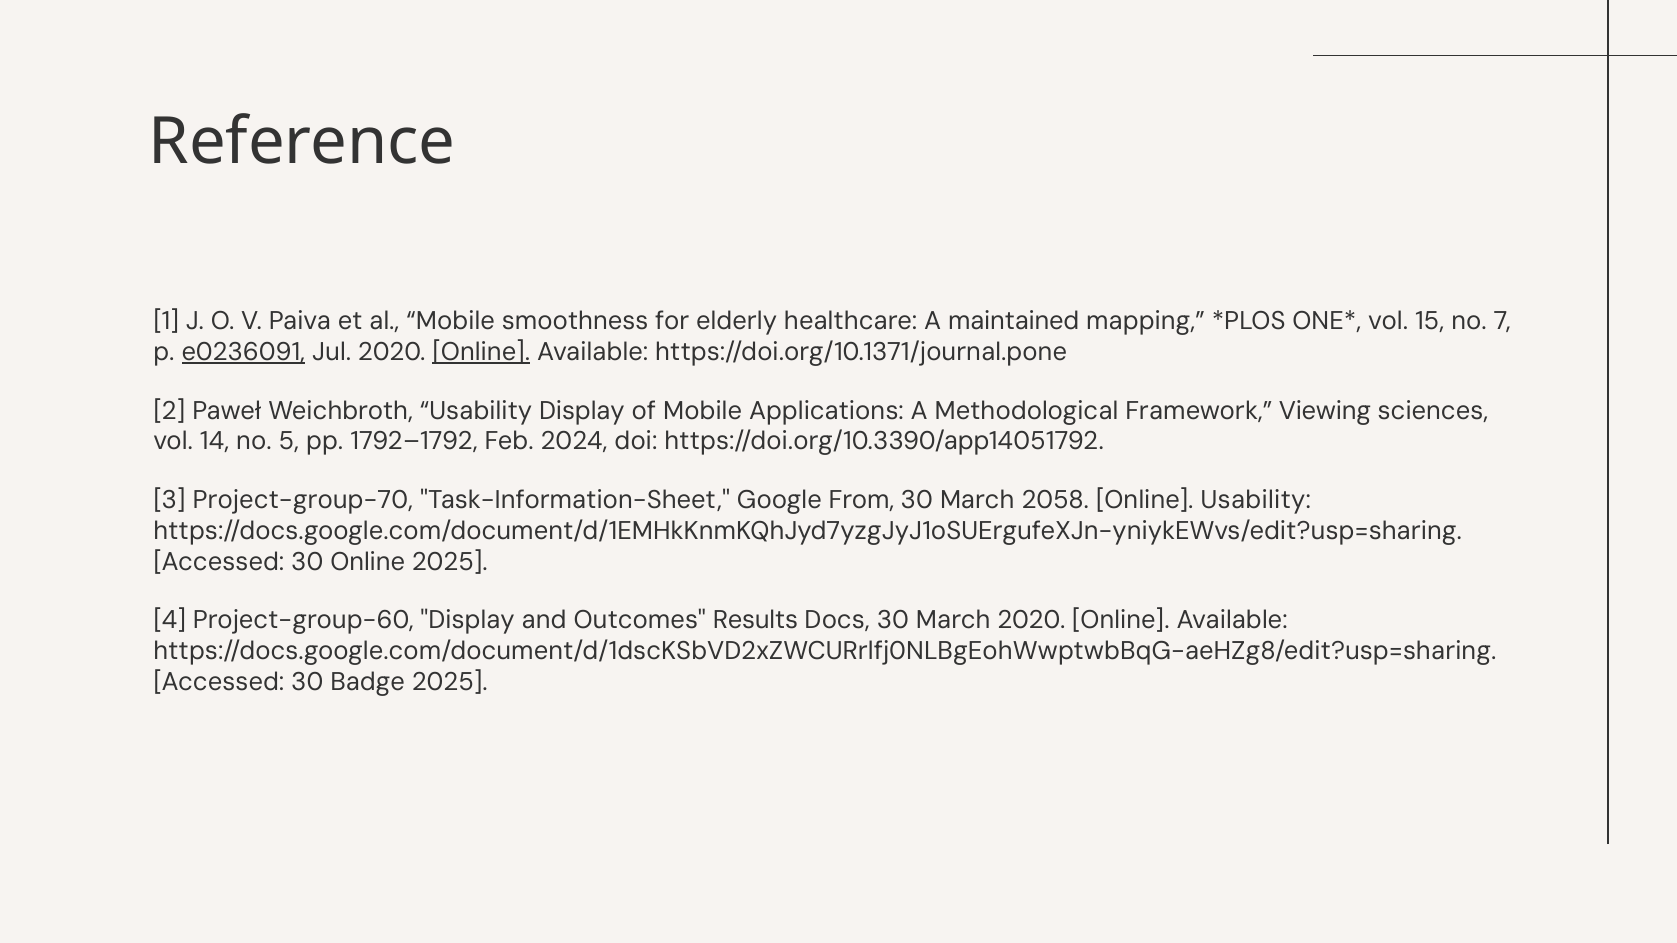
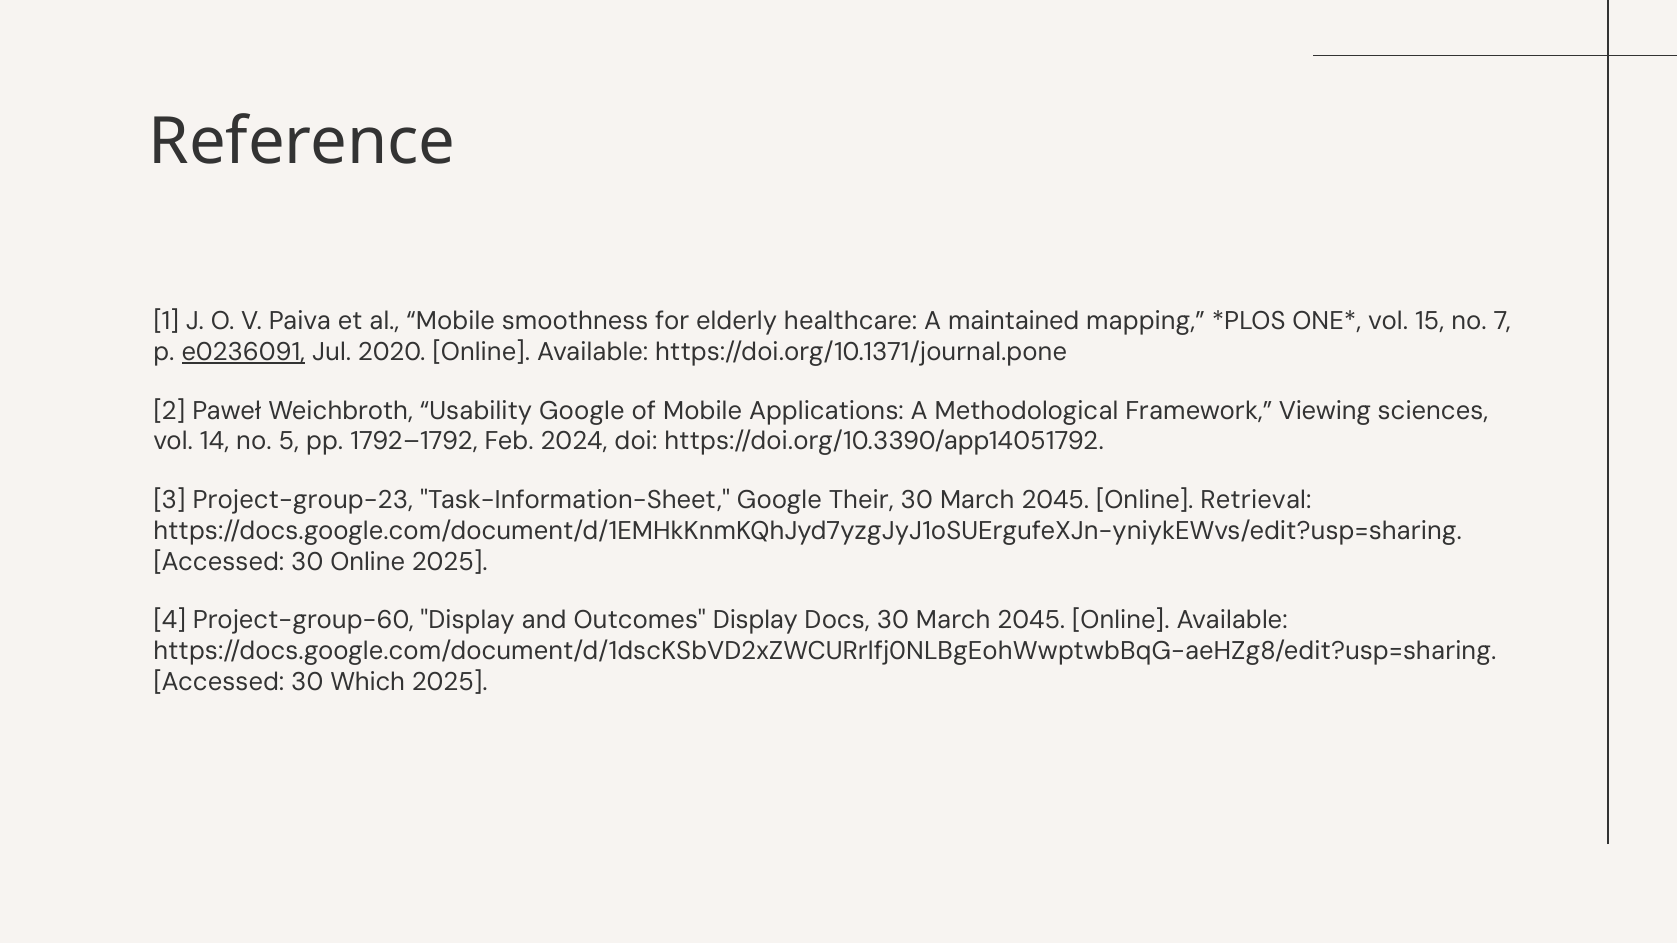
Online underline: present -> none (481, 352)
Usability Display: Display -> Google (582, 411)
Project-group-70: Project-group-70 -> Project-group-23 (303, 500)
From: From -> Their (861, 500)
2058: 2058 -> 2045 (1055, 500)
Online Usability: Usability -> Retrieval (1256, 500)
Outcomes Results: Results -> Display (755, 621)
Docs 30 March 2020: 2020 -> 2045 (1031, 621)
Badge: Badge -> Which (368, 682)
